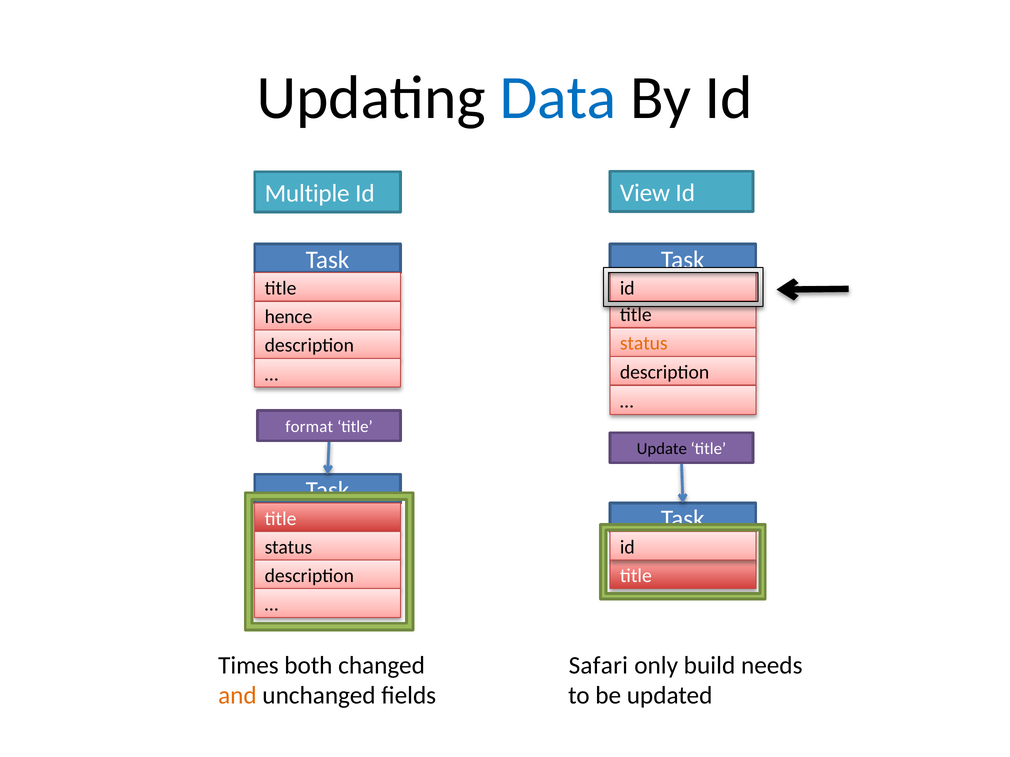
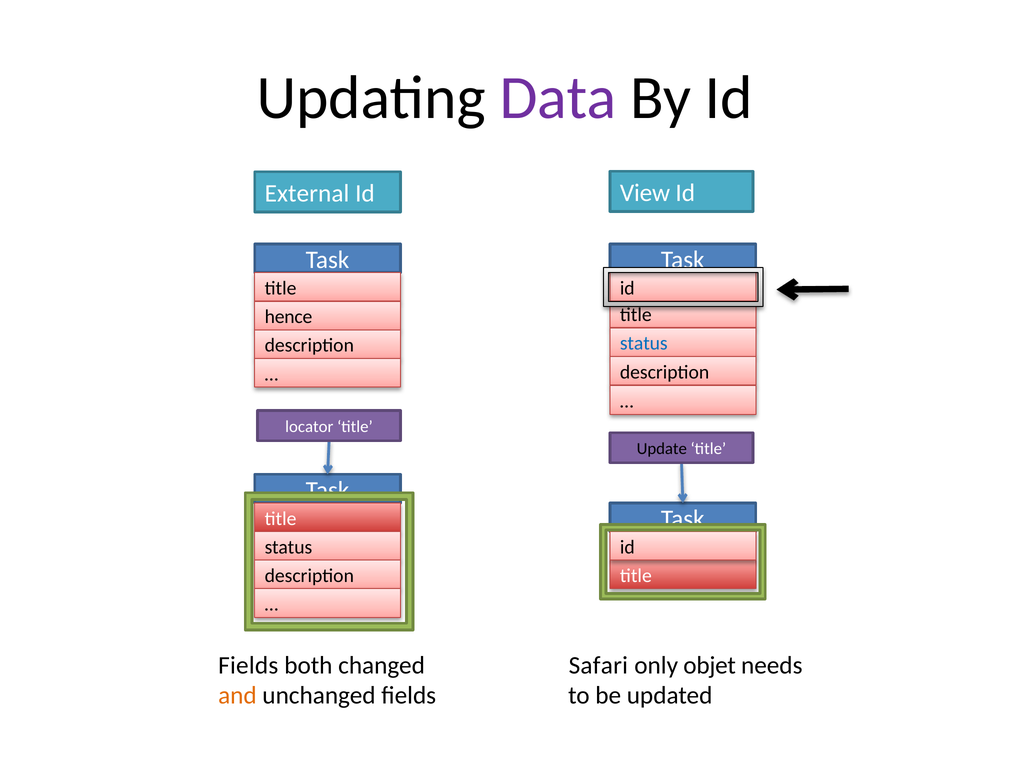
Data colour: blue -> purple (558, 98)
Multiple: Multiple -> External (307, 194)
status colour: orange -> blue (644, 344)
format: format -> locator (309, 427)
Times: Times -> Fields (248, 666)
build: build -> objet (710, 666)
